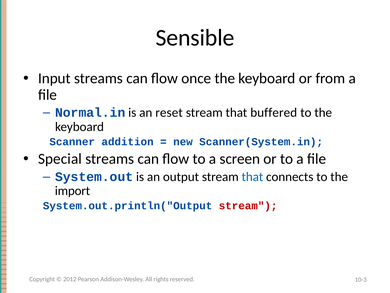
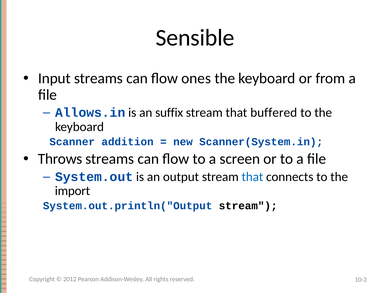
once: once -> ones (196, 78)
Normal.in: Normal.in -> Allows.in (90, 113)
reset: reset -> suffix (169, 113)
Special: Special -> Throws (60, 159)
stream colour: red -> black (248, 206)
